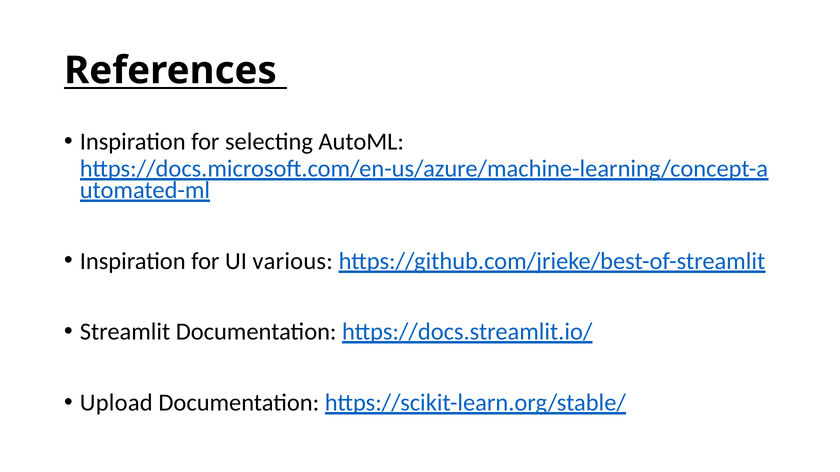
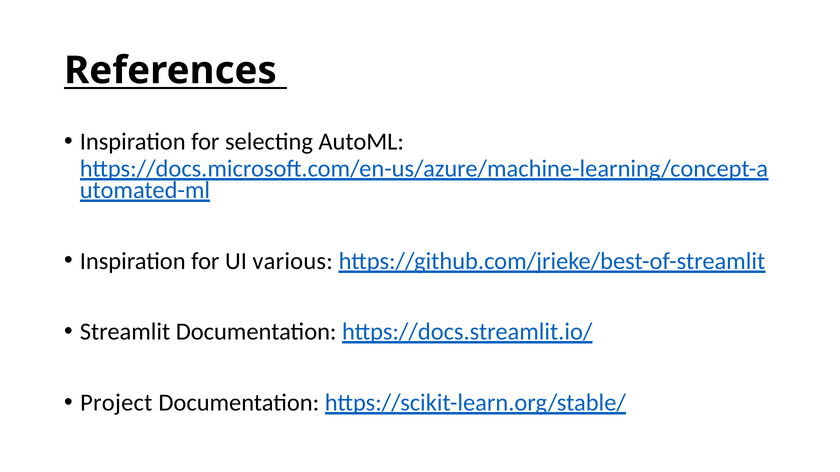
Upload: Upload -> Project (116, 403)
